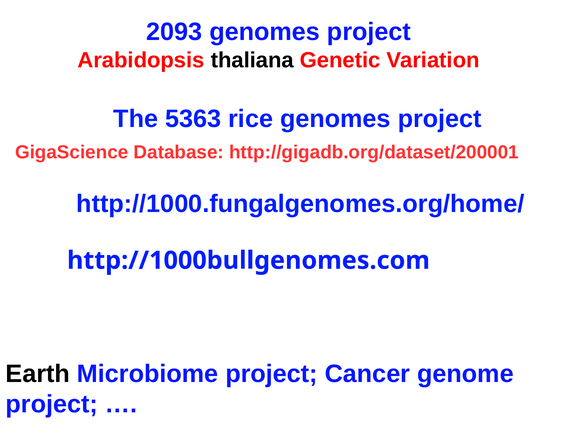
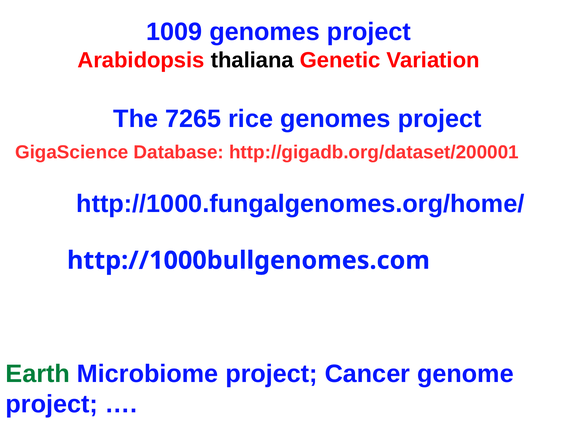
2093: 2093 -> 1009 (174, 32)
5363: 5363 -> 7265 (193, 119)
Earth colour: black -> green (38, 374)
